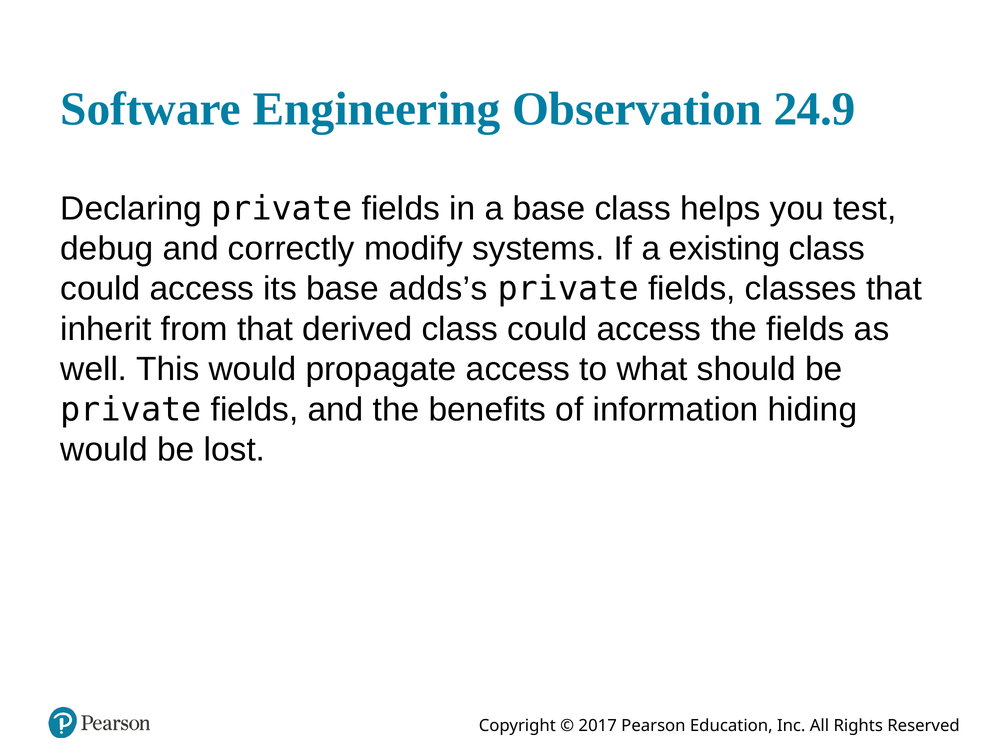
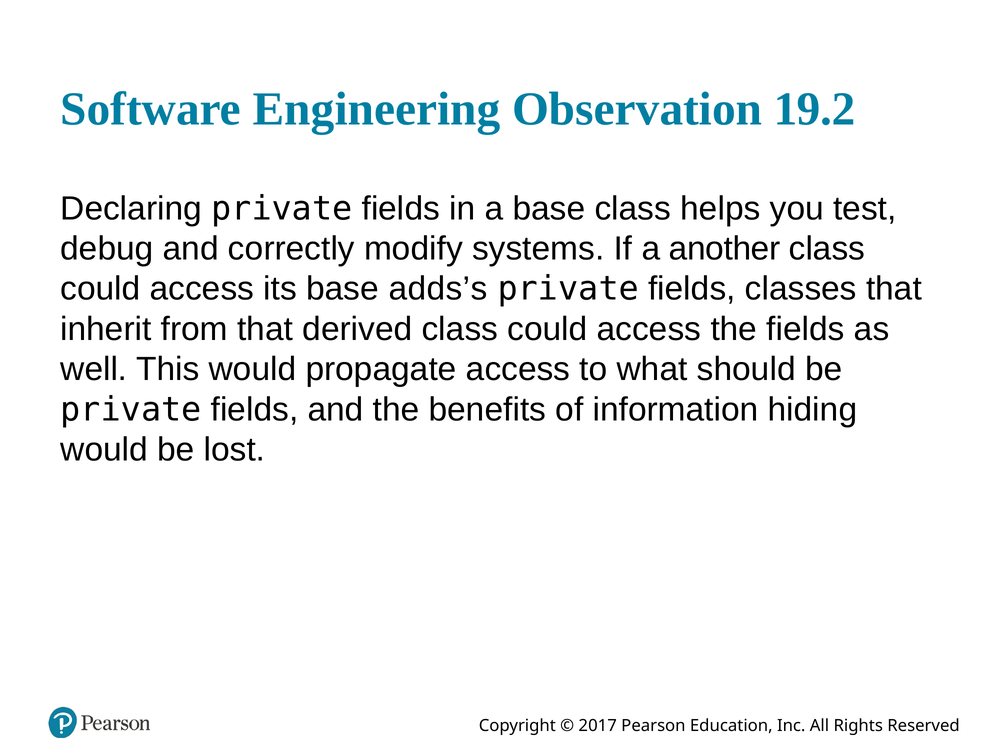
24.9: 24.9 -> 19.2 (815, 109)
existing: existing -> another (725, 249)
